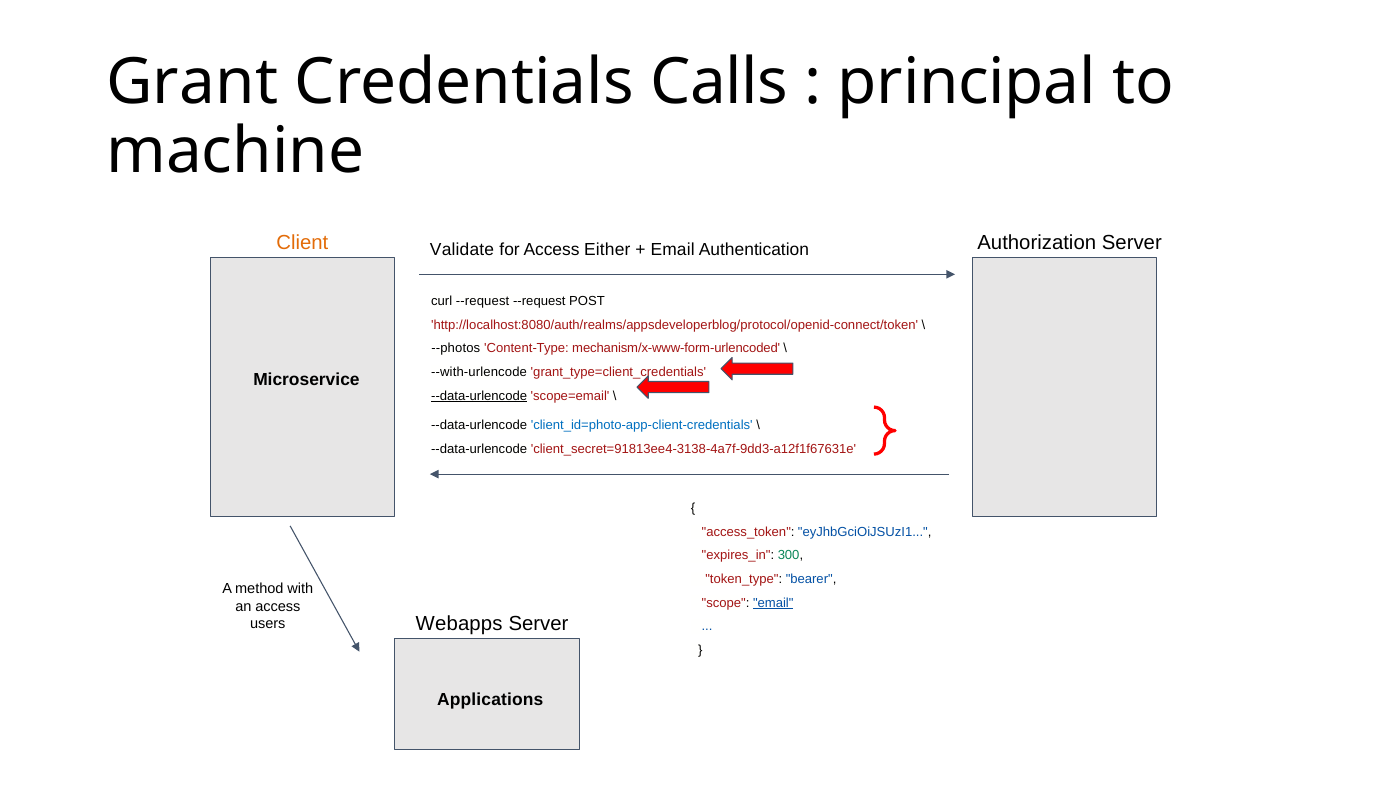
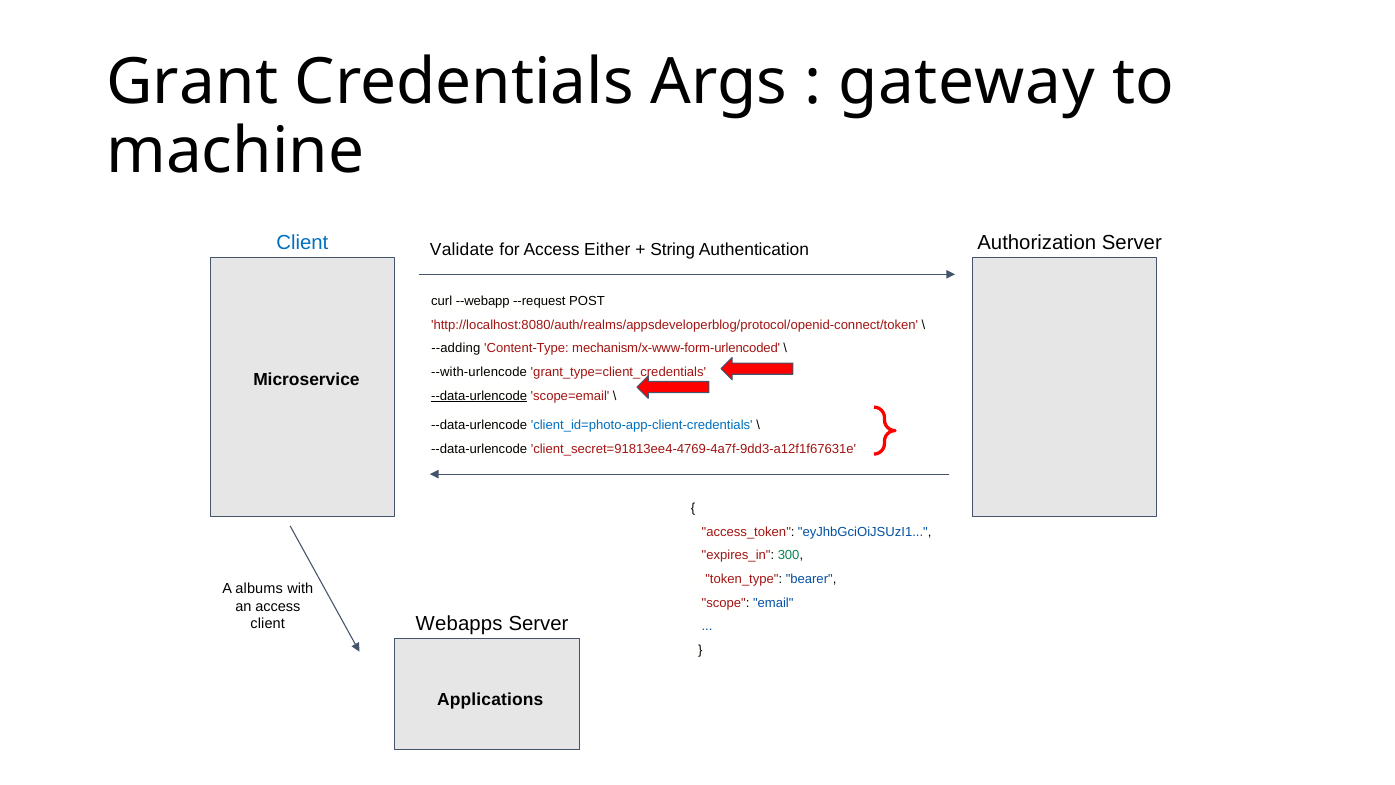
Calls: Calls -> Args (719, 83)
principal: principal -> gateway (967, 83)
Client colour: orange -> blue (302, 243)
Email: Email -> String (673, 249)
curl --request: --request -> --webapp (483, 301)
--photos: --photos -> --adding (456, 349)
client_secret=91813ee4-3138-4a7f-9dd3-a12f1f67631e: client_secret=91813ee4-3138-4a7f-9dd3-a12f1f67631e -> client_secret=91813ee4-4769-4a7f-9dd3-a12f1f67631e (693, 449)
method: method -> albums (259, 589)
email underline: present -> none (773, 603)
users: users -> client (268, 624)
